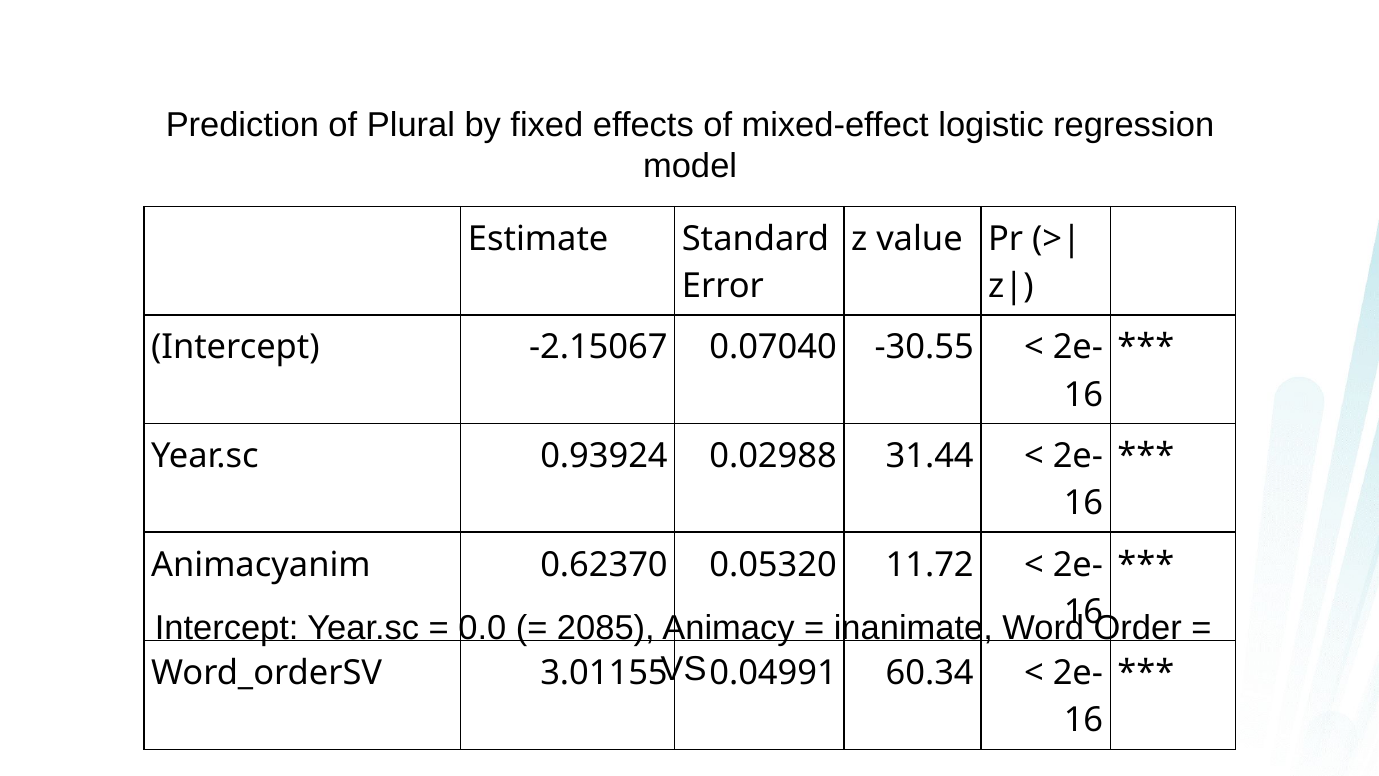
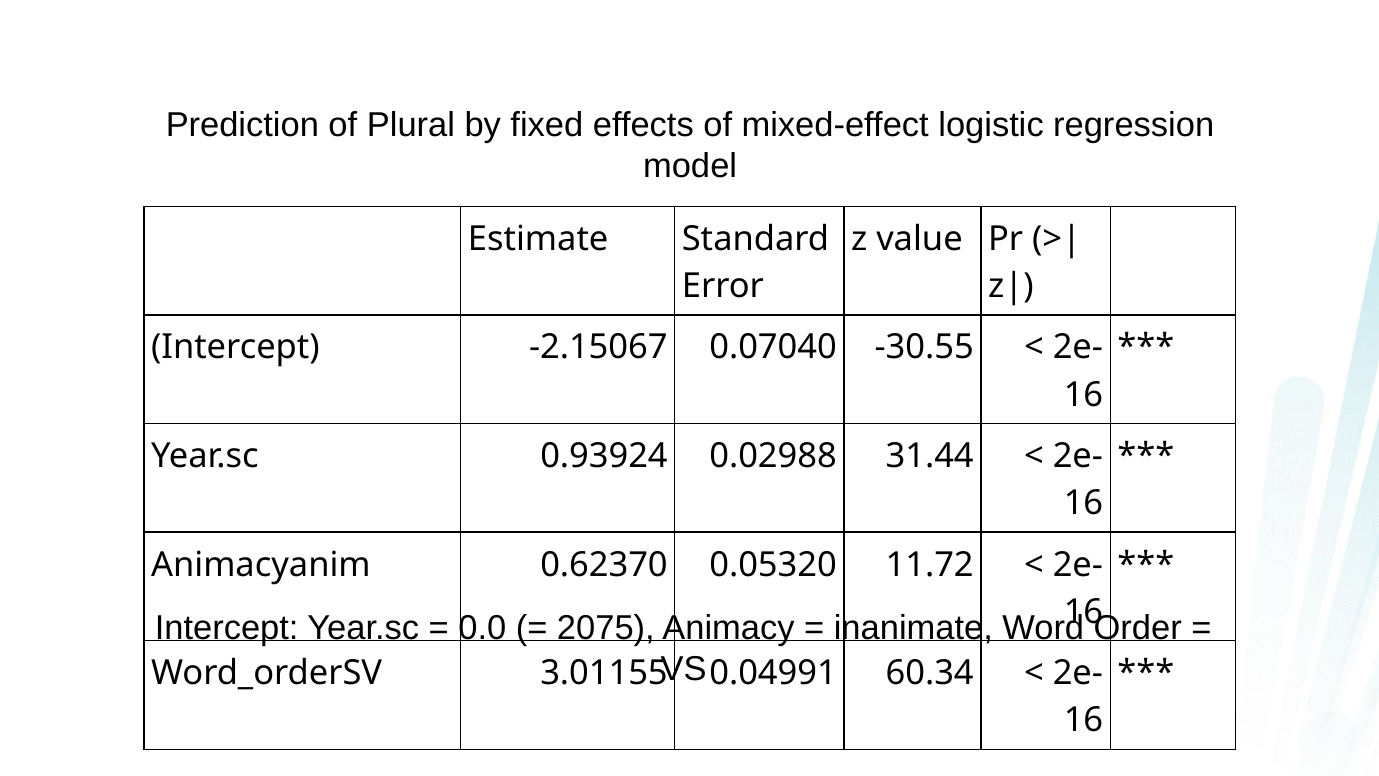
2085: 2085 -> 2075 (606, 628)
